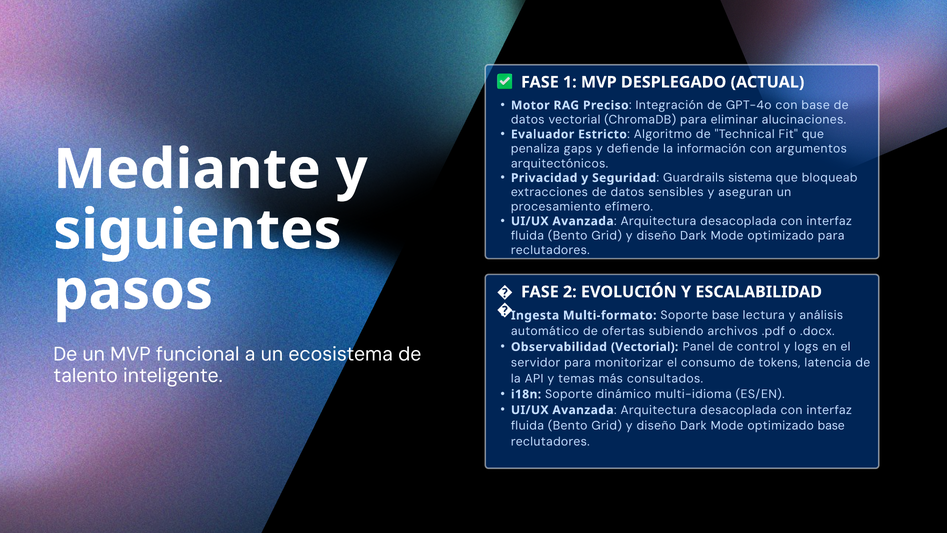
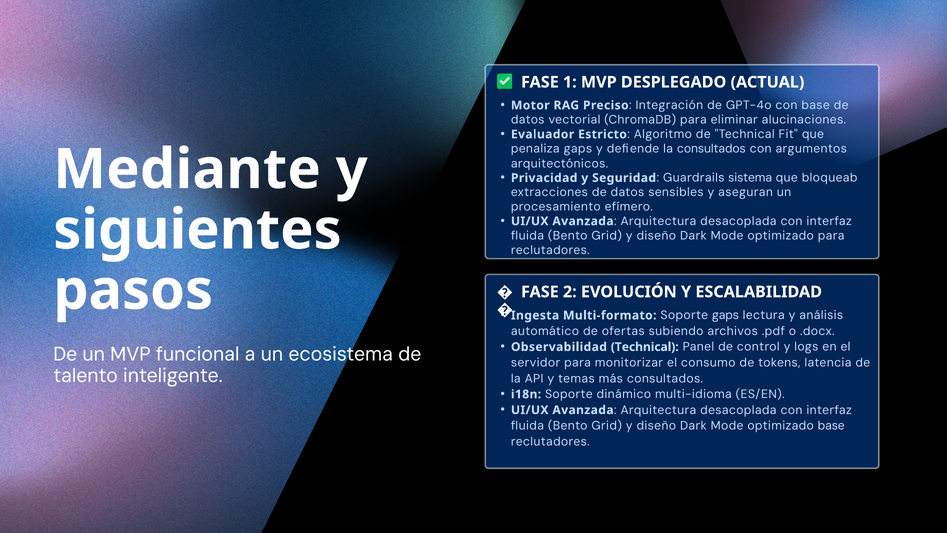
la información: información -> consultados (711, 149)
Soporte base: base -> gaps (725, 315)
Observabilidad Vectorial: Vectorial -> Technical (645, 347)
